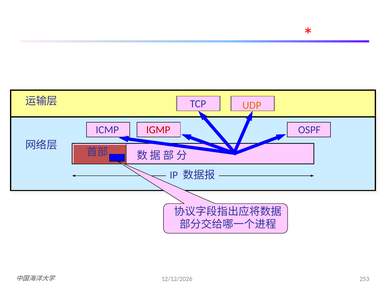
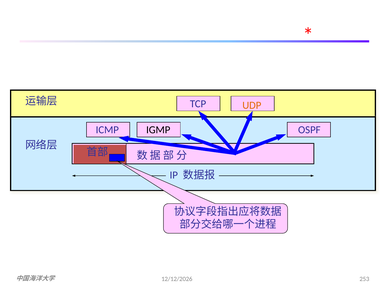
IGMP colour: red -> black (158, 130)
